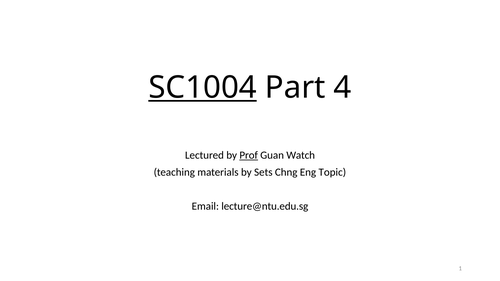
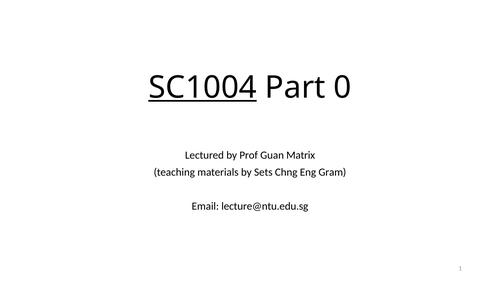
4: 4 -> 0 (343, 87)
Prof underline: present -> none (249, 155)
Watch: Watch -> Matrix (301, 155)
Topic: Topic -> Gram (332, 172)
